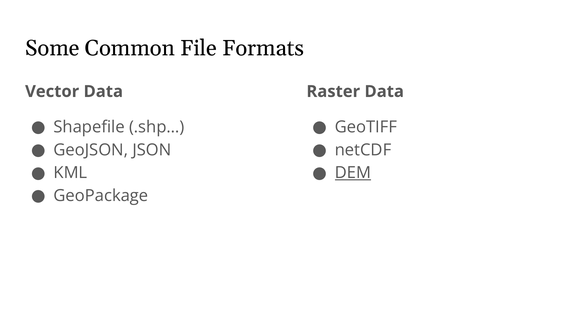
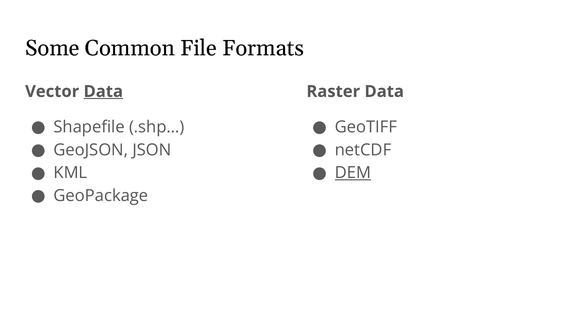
Data underline: none -> present (103, 91)
